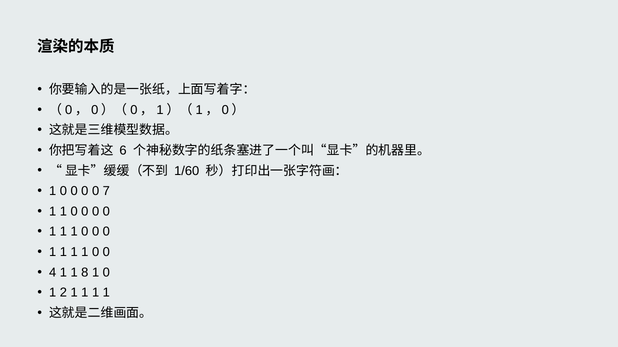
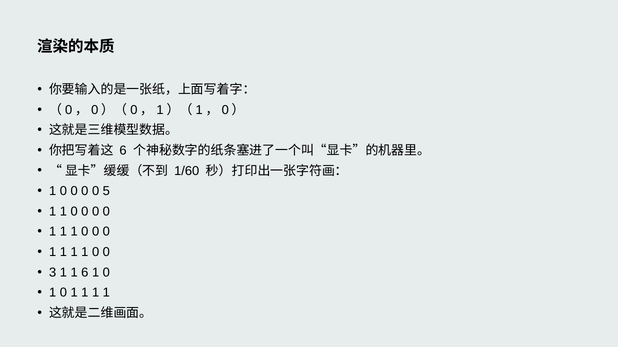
7: 7 -> 5 (106, 191)
4: 4 -> 3 (53, 273)
1 8: 8 -> 6 (85, 273)
2: 2 -> 0 (63, 293)
